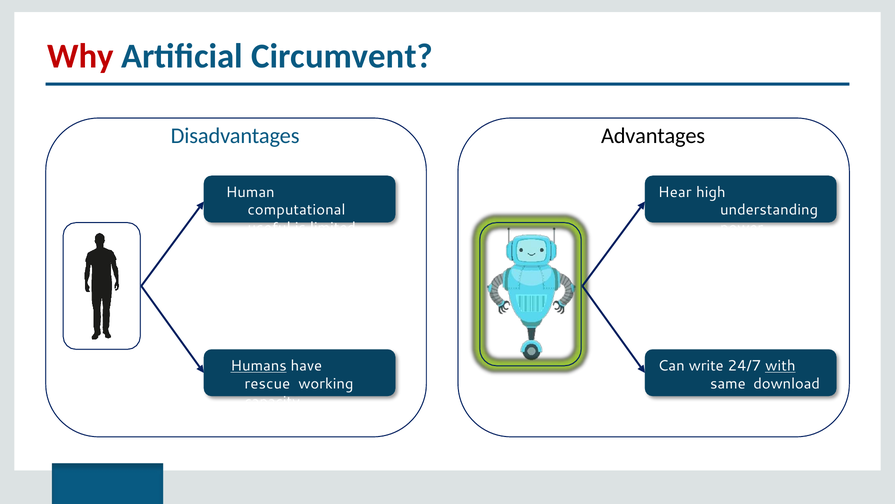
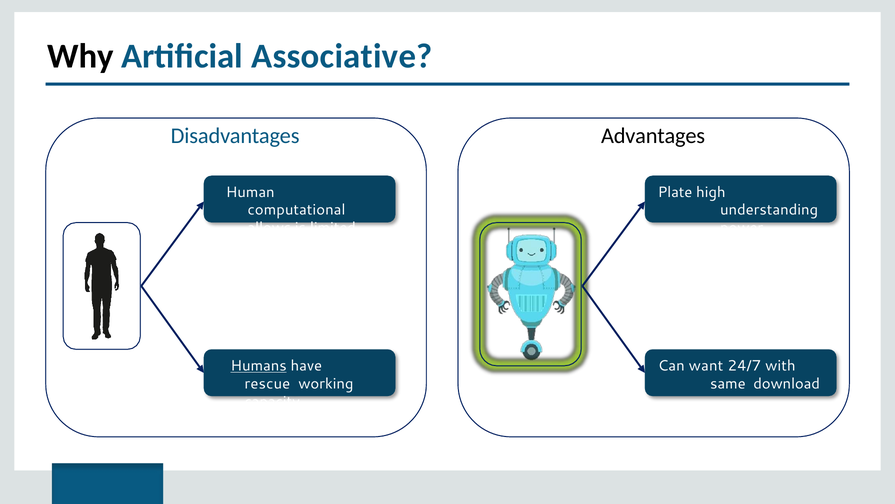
Why colour: red -> black (80, 56)
Circumvent: Circumvent -> Associative (342, 56)
Hear: Hear -> Plate (675, 192)
useful: useful -> allows (269, 228)
write: write -> want (706, 365)
with underline: present -> none (780, 365)
